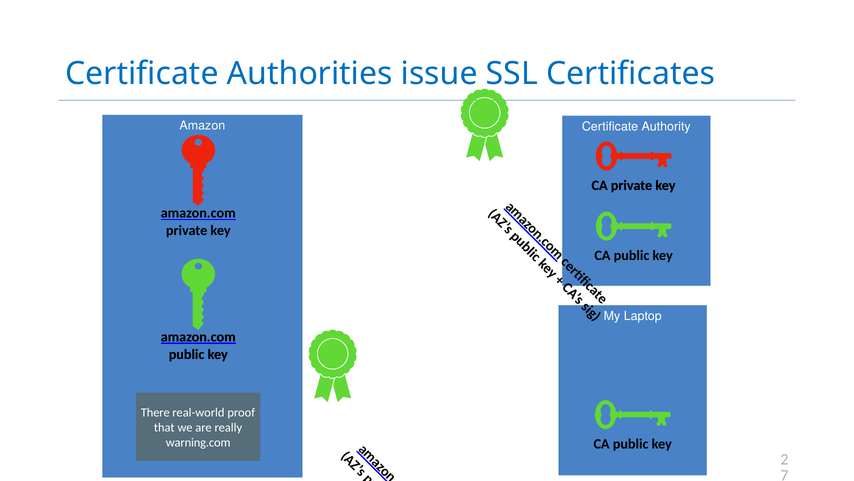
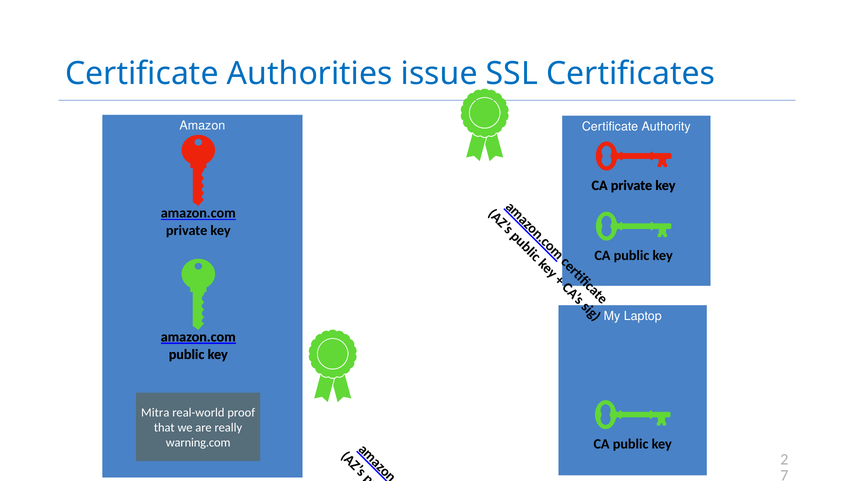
There: There -> Mitra (155, 412)
